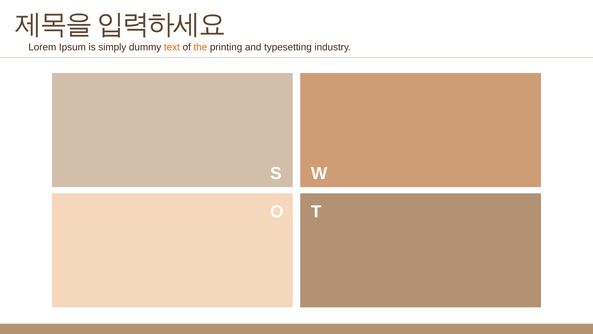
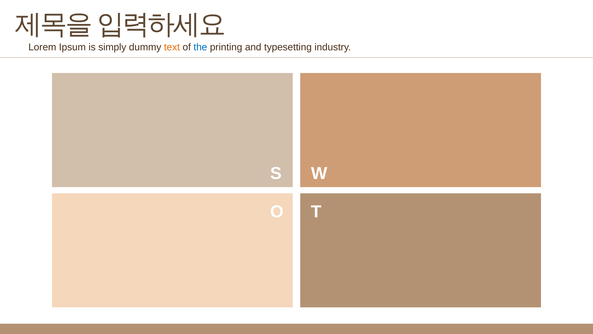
the colour: orange -> blue (200, 47)
